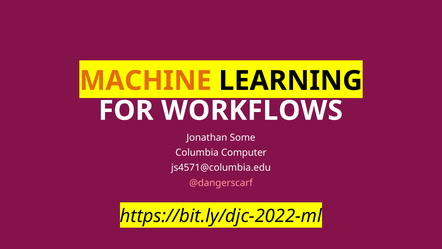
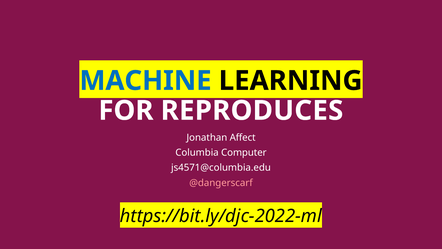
MACHINE colour: orange -> blue (146, 81)
WORKFLOWS: WORKFLOWS -> REPRODUCES (252, 110)
Some: Some -> Affect (243, 137)
